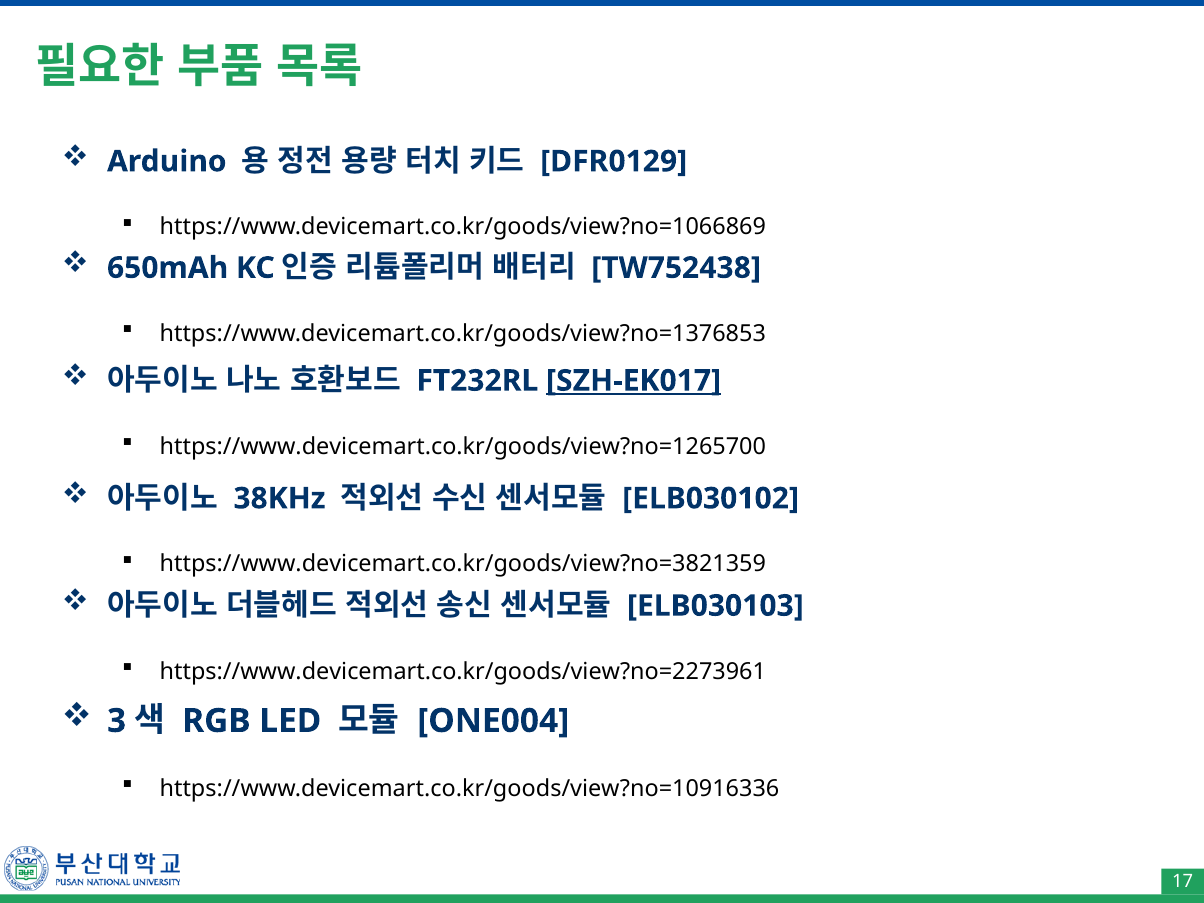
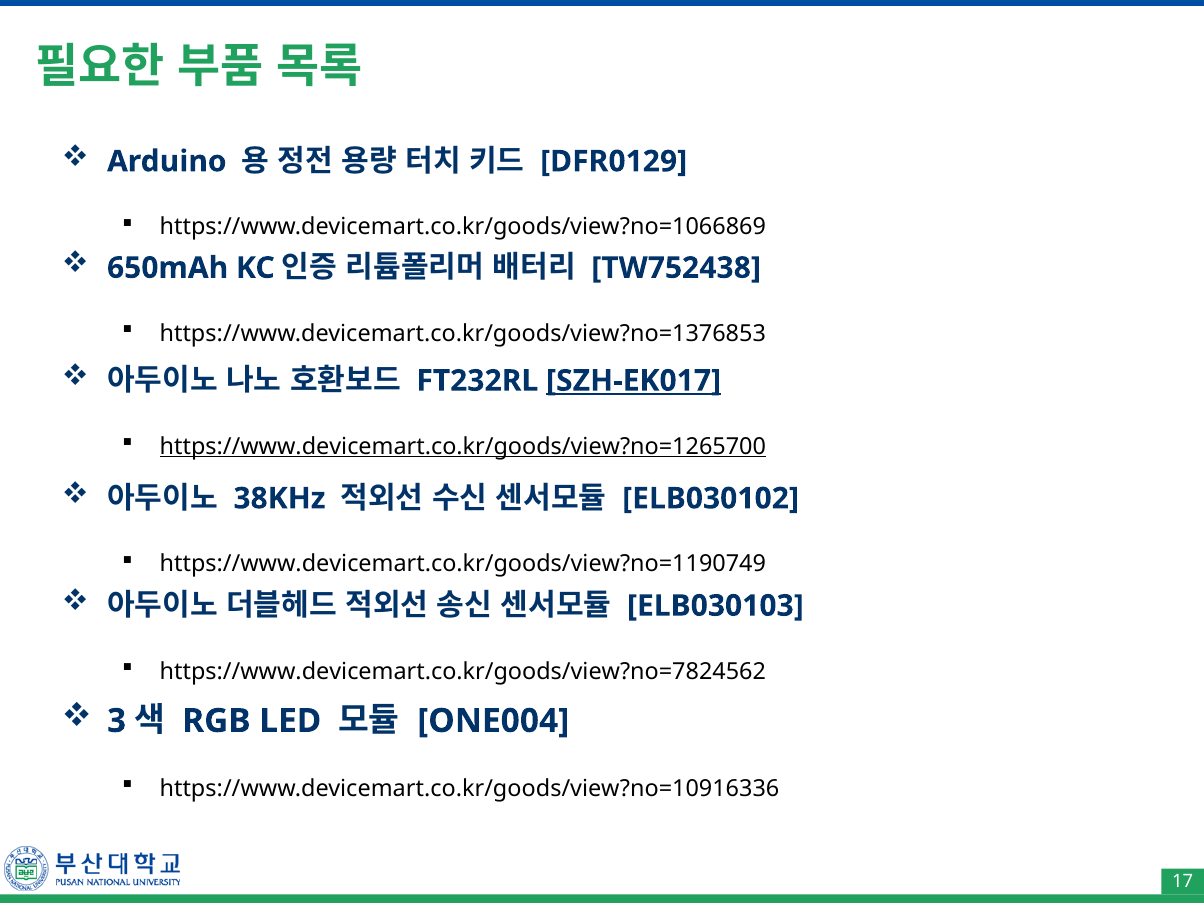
https://www.devicemart.co.kr/goods/view?no=1265700 underline: none -> present (463, 447)
https://www.devicemart.co.kr/goods/view?no=3821359: https://www.devicemart.co.kr/goods/view?no=3821359 -> https://www.devicemart.co.kr/goods/view?no=1190749 (463, 564)
https://www.devicemart.co.kr/goods/view?no=2273961: https://www.devicemart.co.kr/goods/view?no=2273961 -> https://www.devicemart.co.kr/goods/view?no=7824562 (463, 672)
